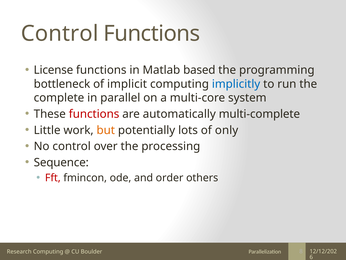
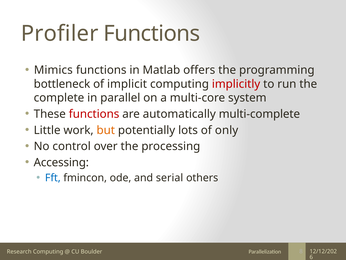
Control: Control -> Profiler (60, 34)
License: License -> Mimics (53, 70)
based: based -> offers (199, 70)
implicitly colour: blue -> red (236, 84)
Sequence: Sequence -> Accessing (61, 162)
Fft colour: red -> blue (53, 178)
order: order -> serial (170, 178)
